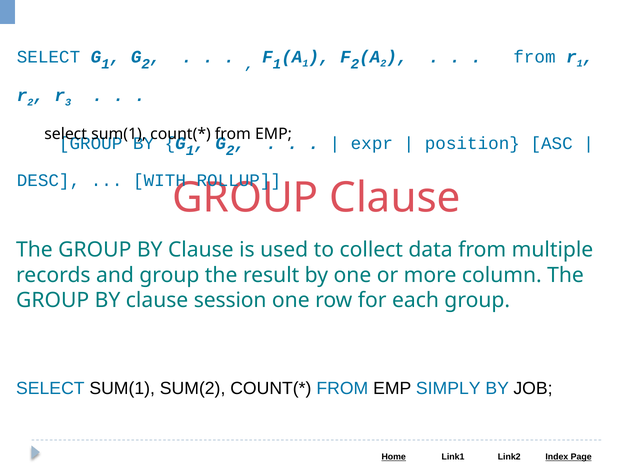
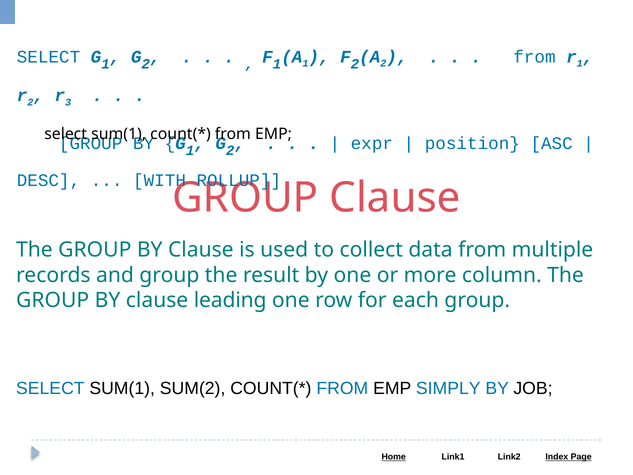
session: session -> leading (230, 300)
